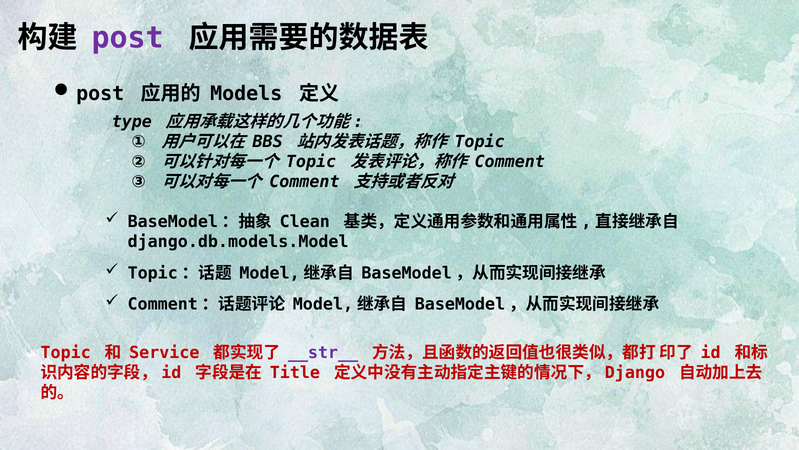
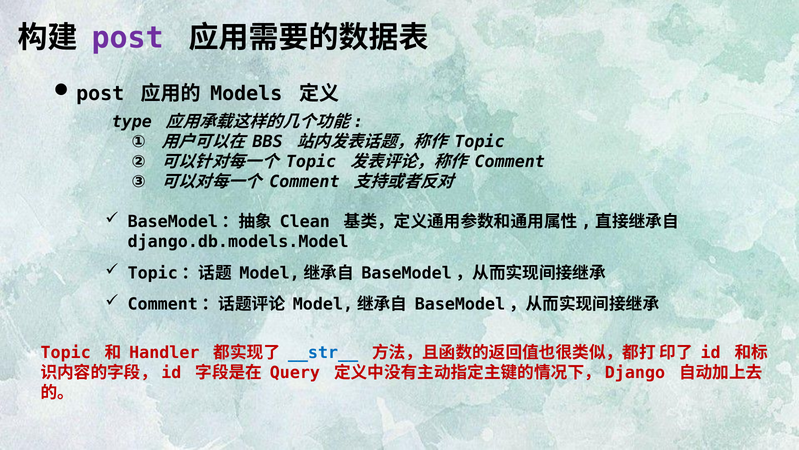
Service: Service -> Handler (164, 352)
__str__ colour: purple -> blue (323, 352)
Title: Title -> Query (295, 372)
